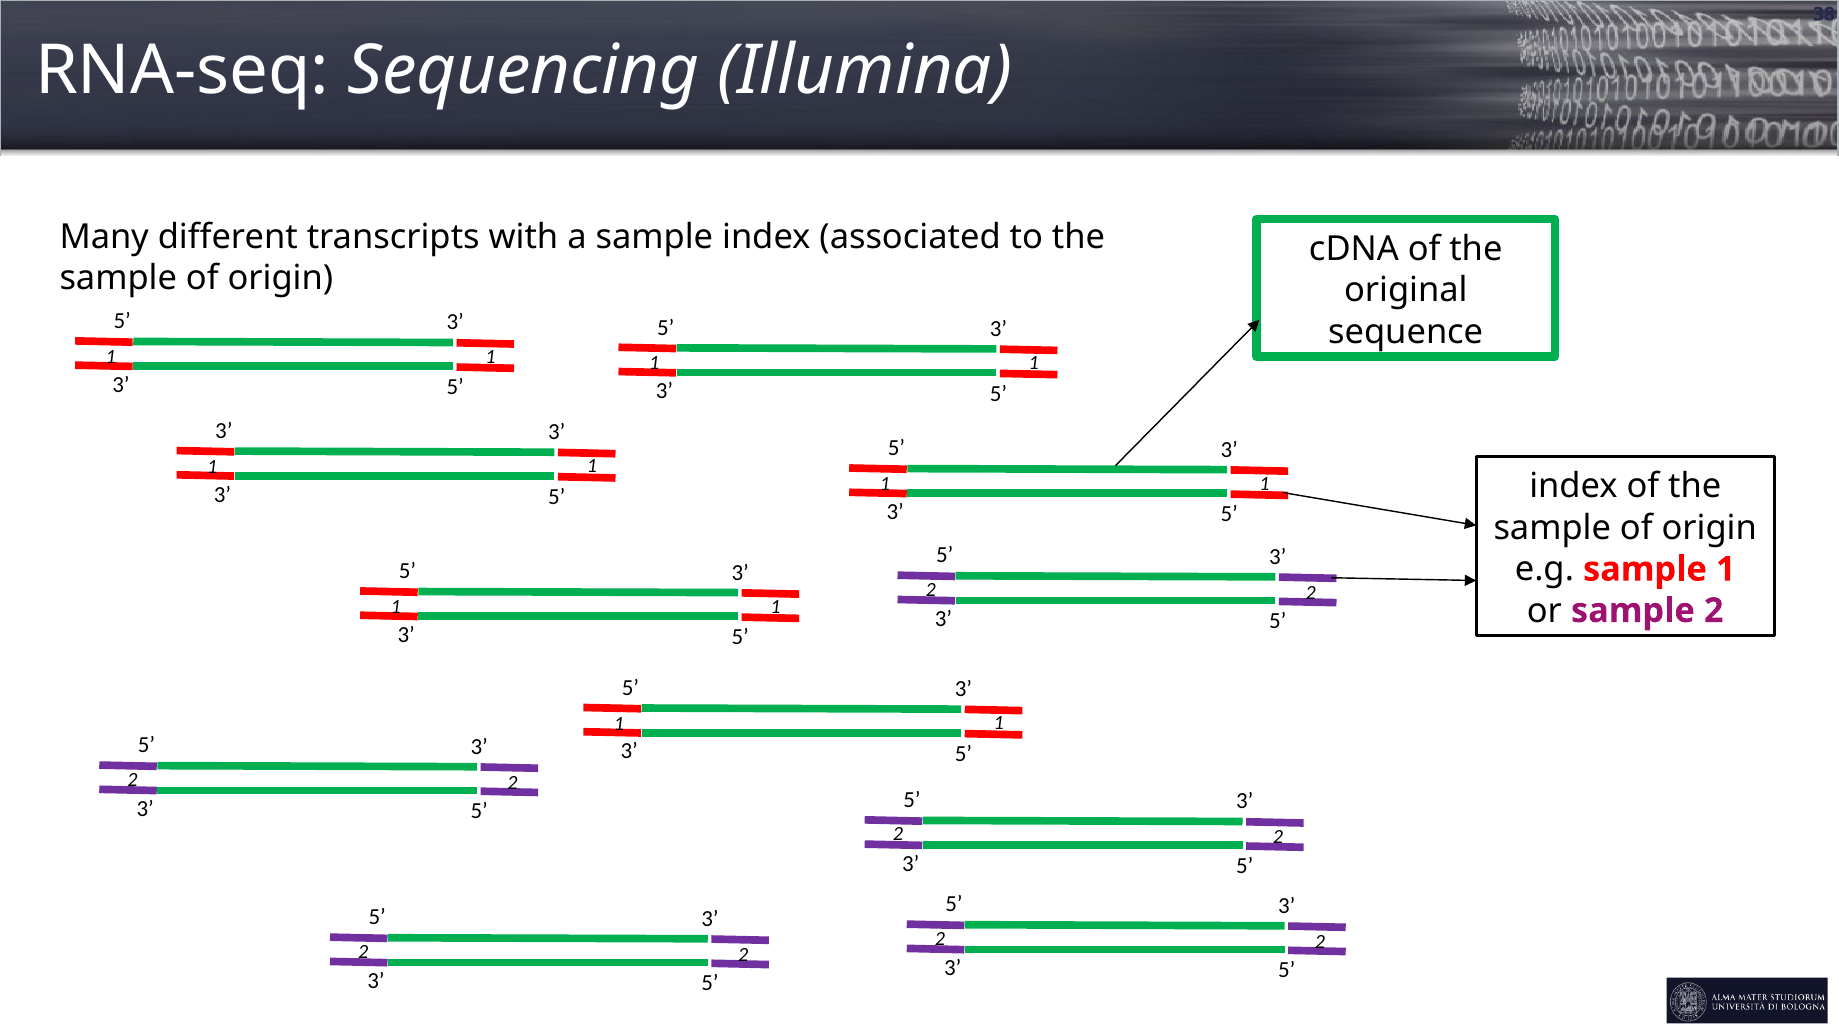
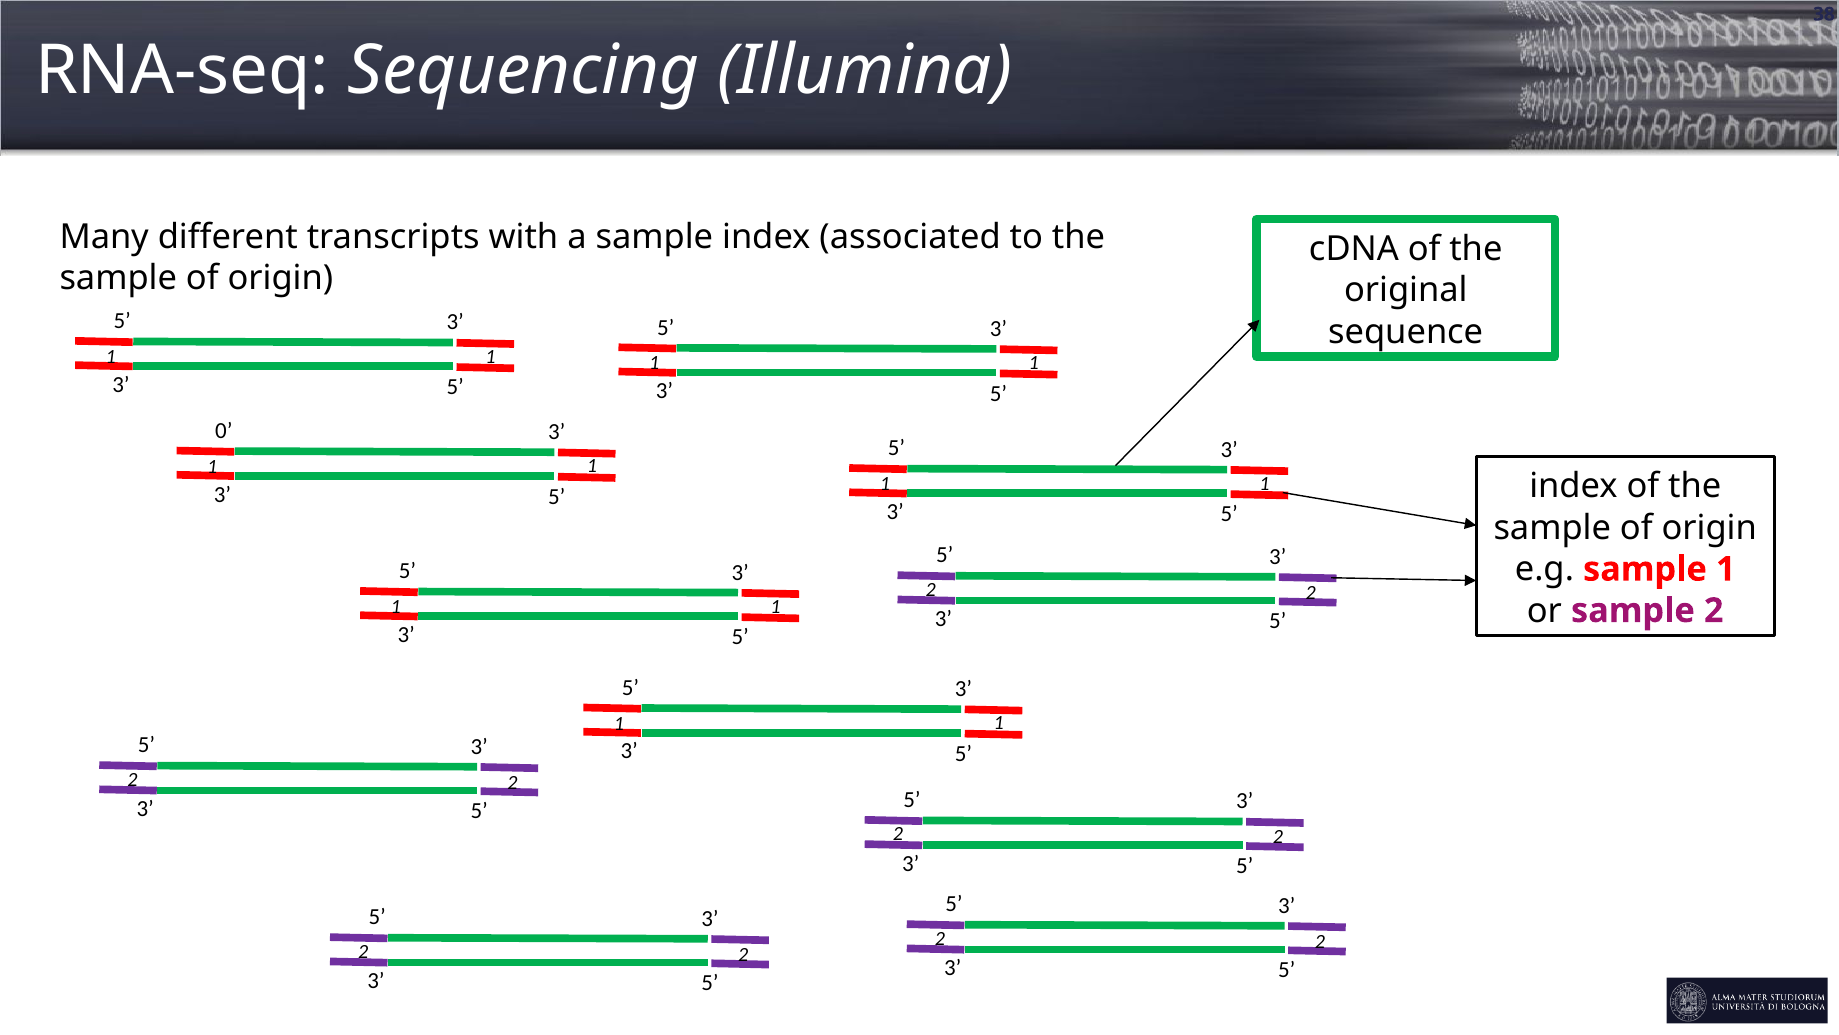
3: 3 -> 0 (224, 430)
